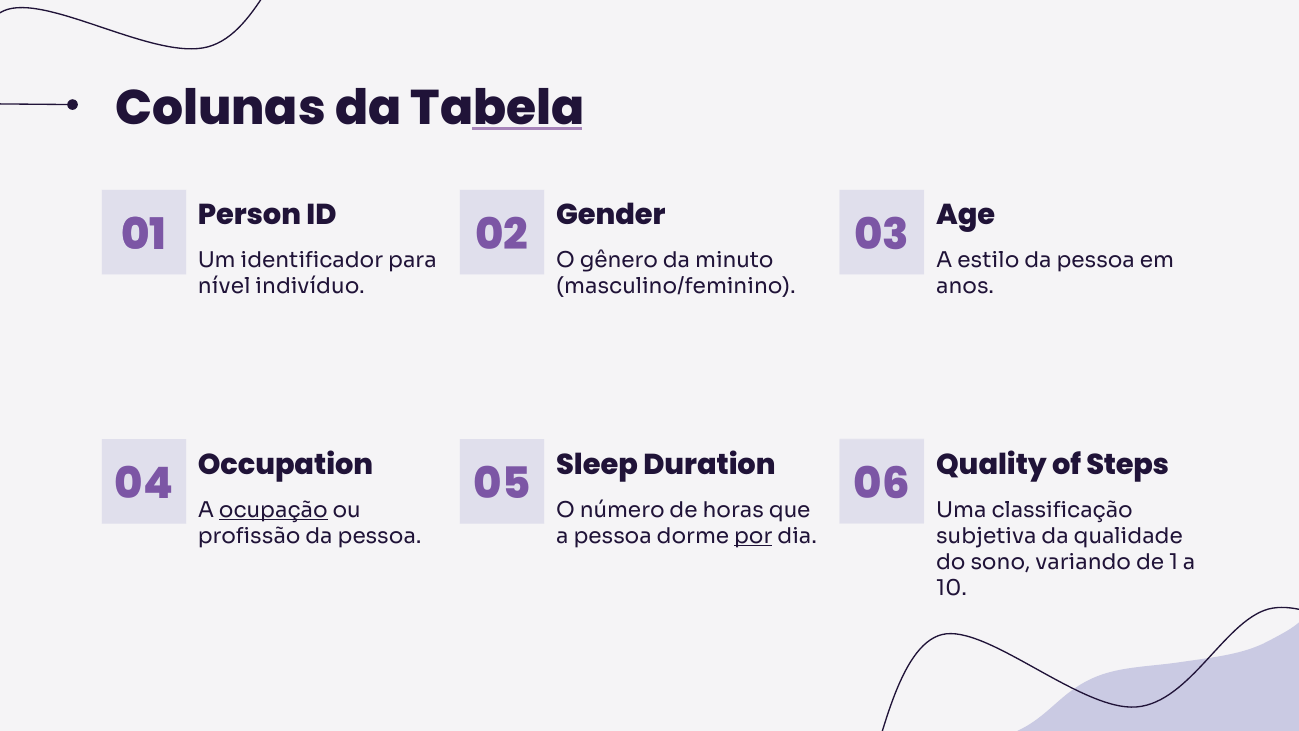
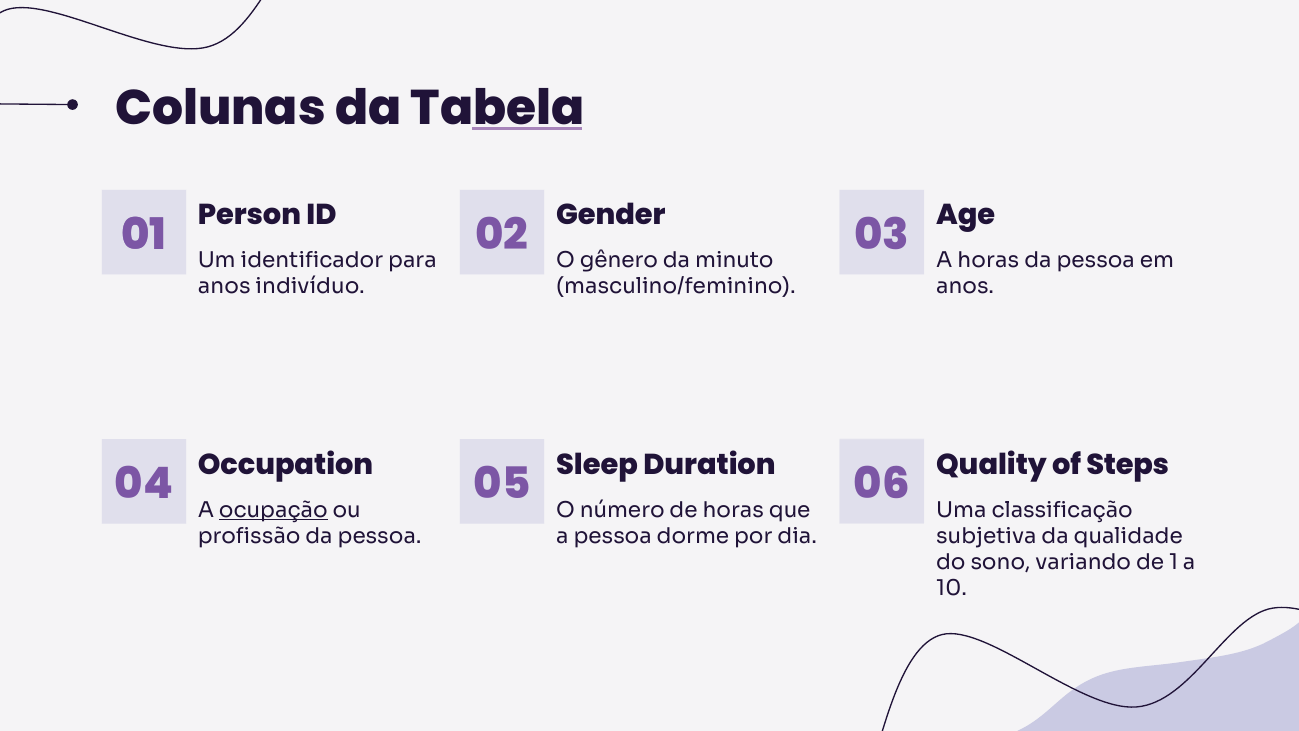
A estilo: estilo -> horas (988, 260)
nível: nível -> anos (224, 286)
por underline: present -> none (753, 536)
